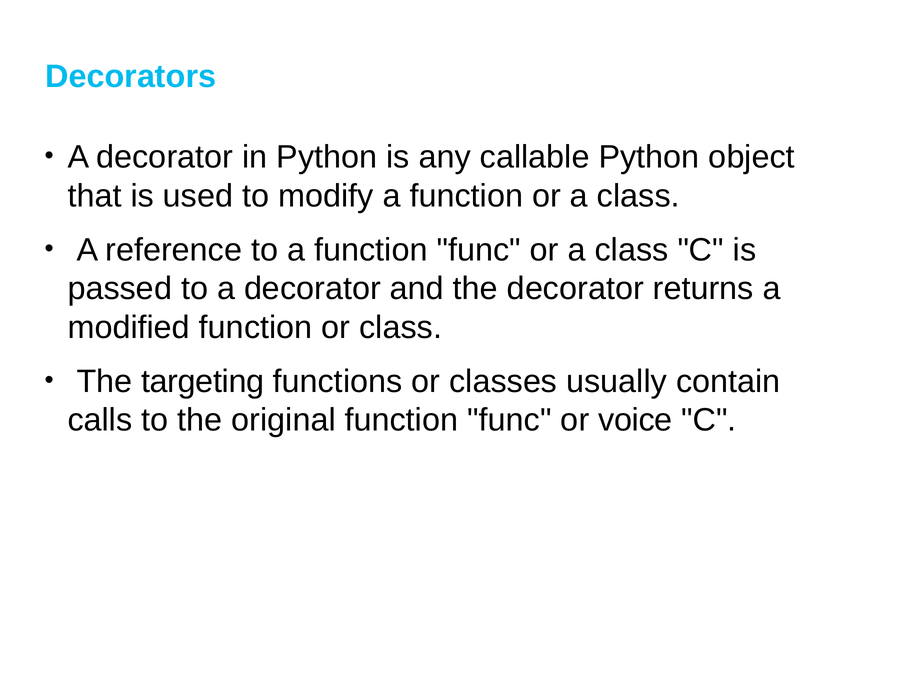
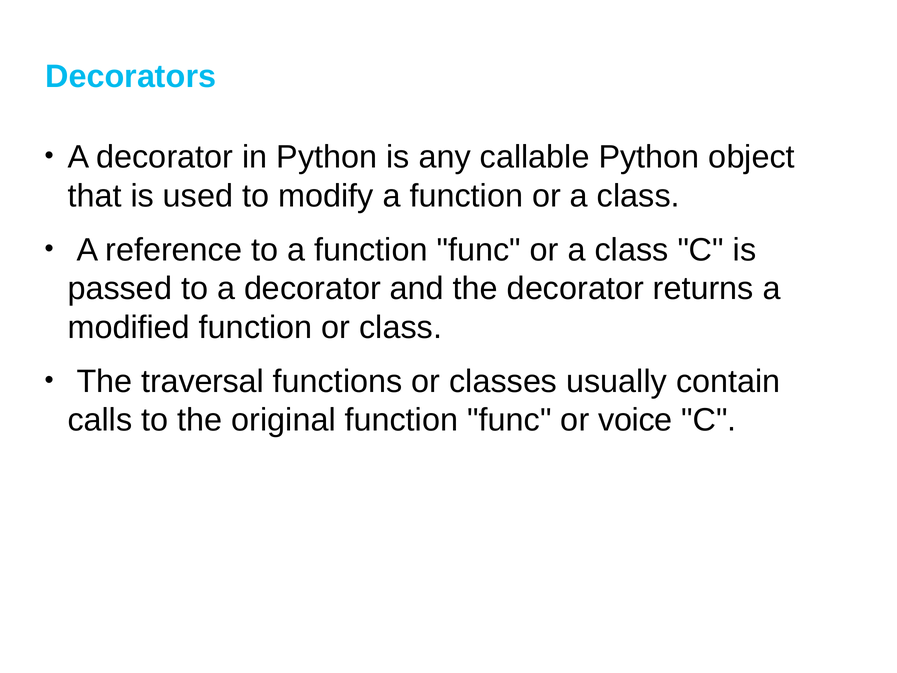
targeting: targeting -> traversal (203, 381)
